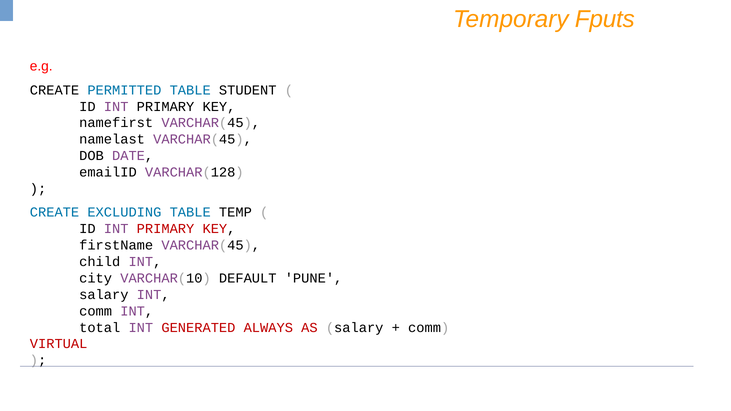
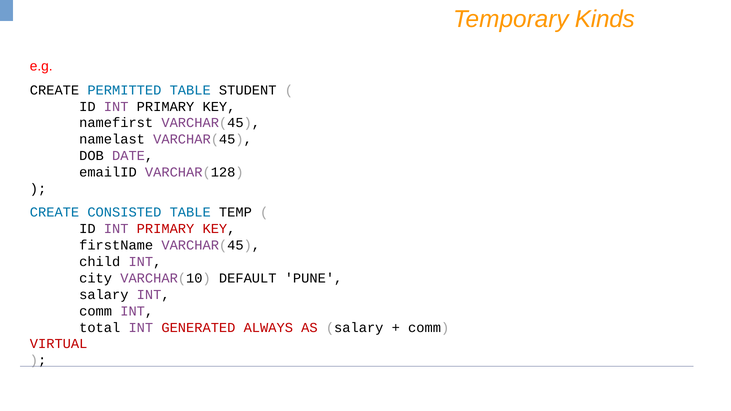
Fputs: Fputs -> Kinds (605, 19)
EXCLUDING: EXCLUDING -> CONSISTED (124, 213)
